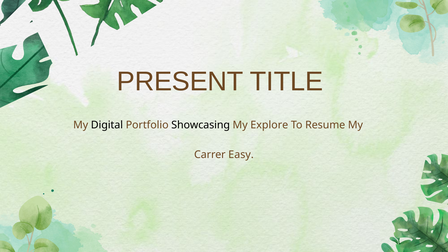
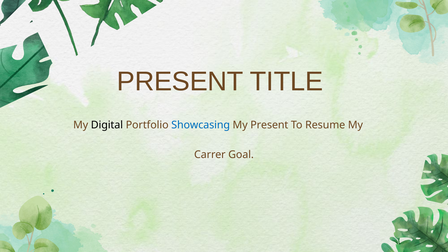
Showcasing colour: black -> blue (201, 125)
My Explore: Explore -> Present (269, 125)
Easy: Easy -> Goal (241, 155)
